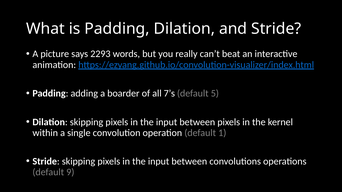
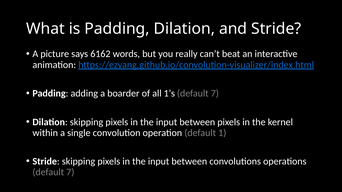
2293: 2293 -> 6162 (100, 54)
7’s: 7’s -> 1’s (169, 94)
5: 5 -> 7 (215, 94)
9: 9 -> 7 (70, 172)
